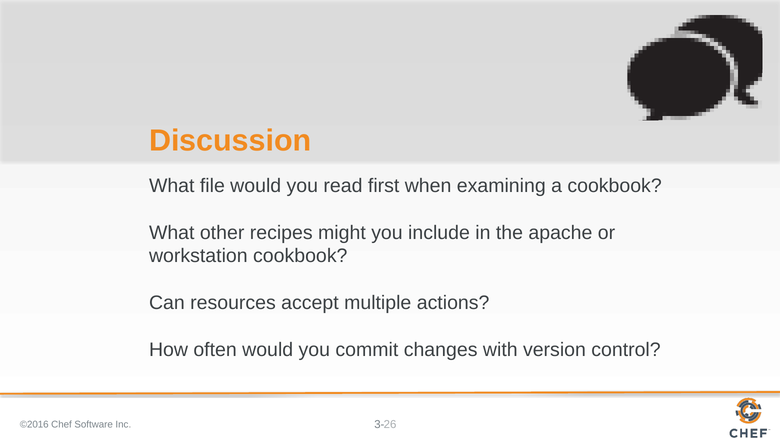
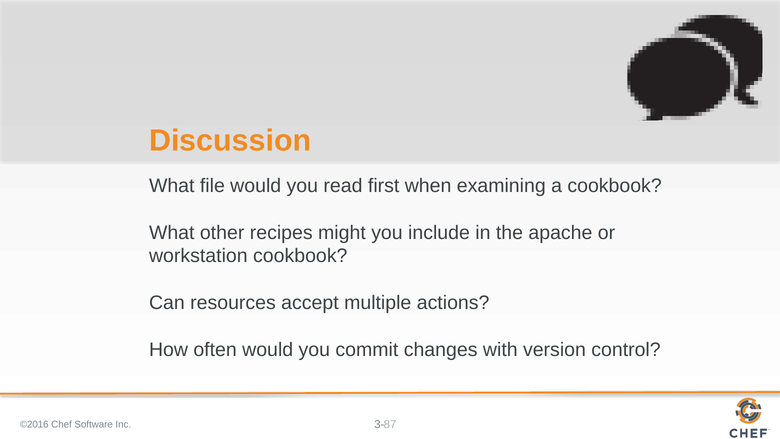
26: 26 -> 87 (390, 424)
